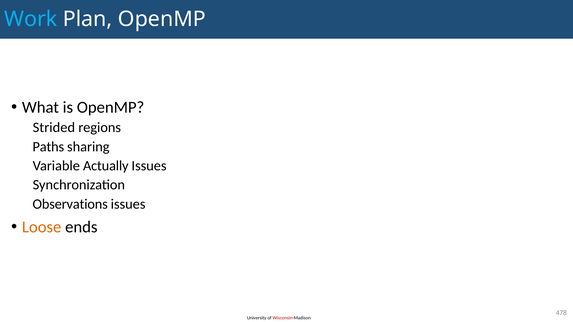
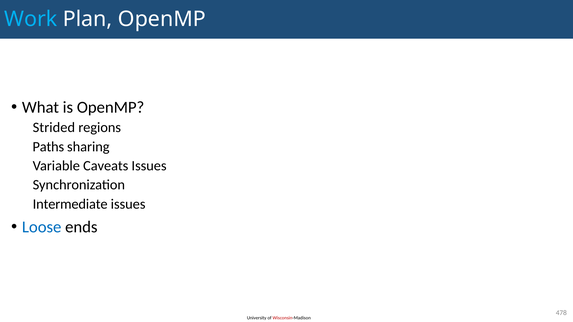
Actually: Actually -> Caveats (106, 166)
Observations: Observations -> Intermediate (70, 204)
Loose colour: orange -> blue (42, 227)
